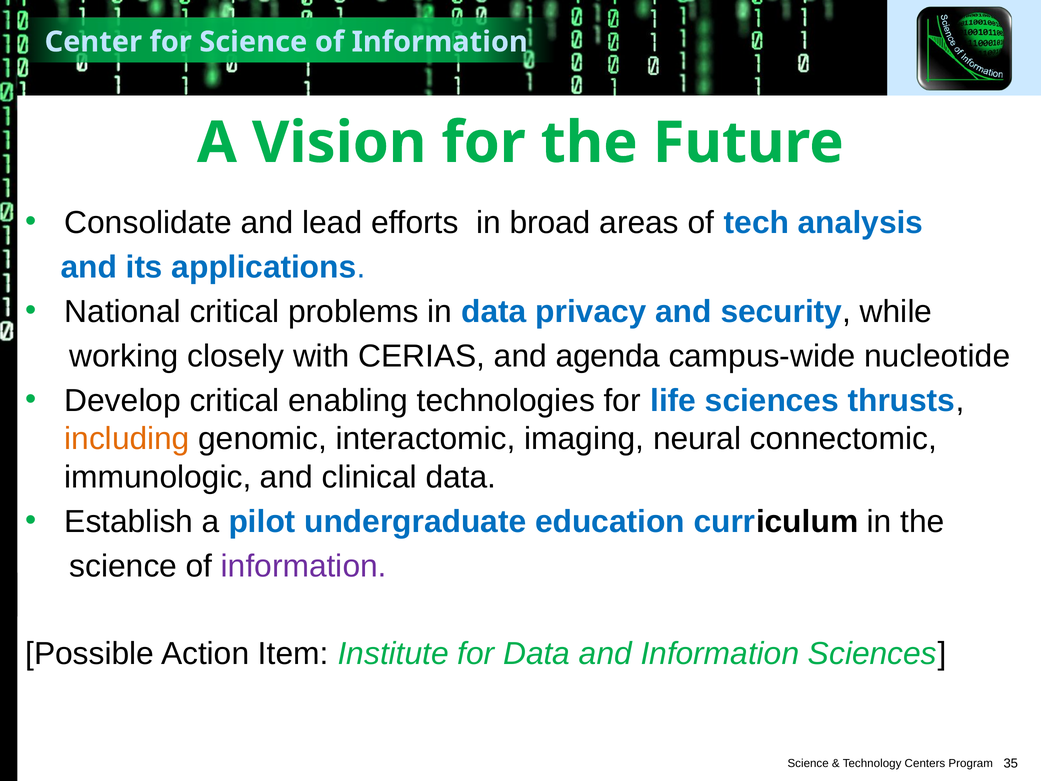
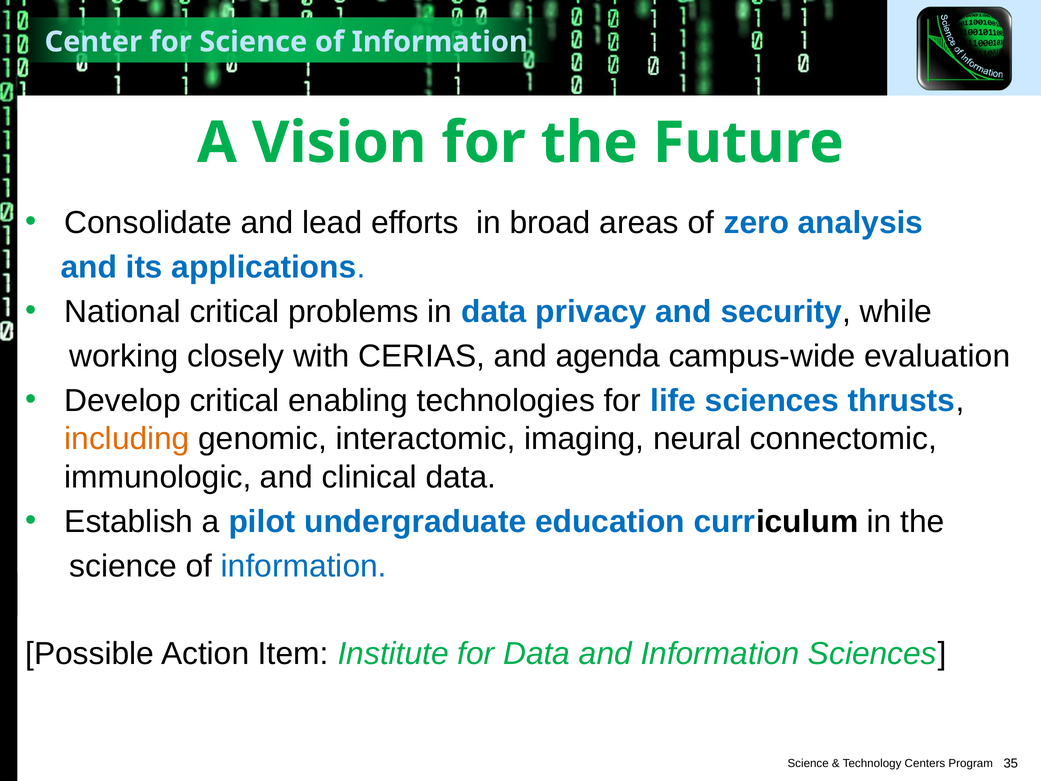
tech: tech -> zero (757, 223)
nucleotide: nucleotide -> evaluation (937, 356)
information colour: purple -> blue (304, 566)
